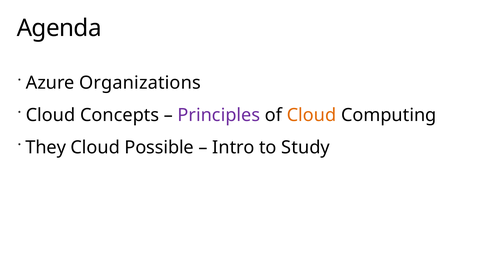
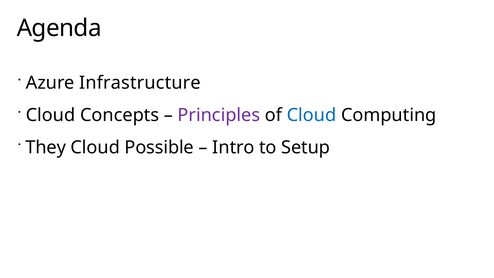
Organizations: Organizations -> Infrastructure (140, 83)
Cloud colour: orange -> blue (312, 115)
Study: Study -> Setup (306, 147)
